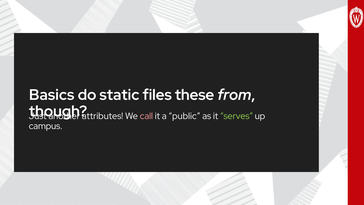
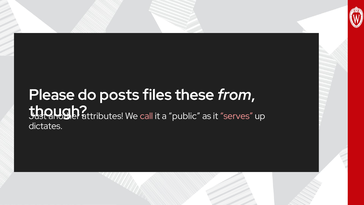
Basics: Basics -> Please (52, 95)
static: static -> posts (119, 95)
serves colour: light green -> pink (237, 116)
campus: campus -> dictates (46, 126)
